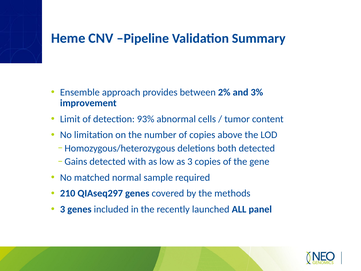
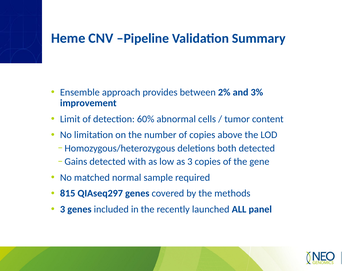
93%: 93% -> 60% (146, 119)
210: 210 -> 815 (68, 193)
